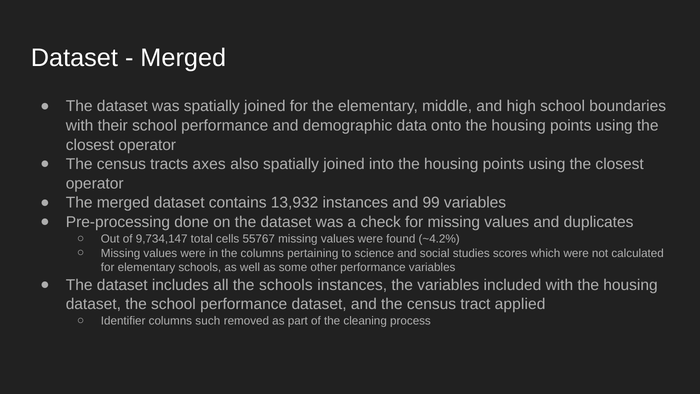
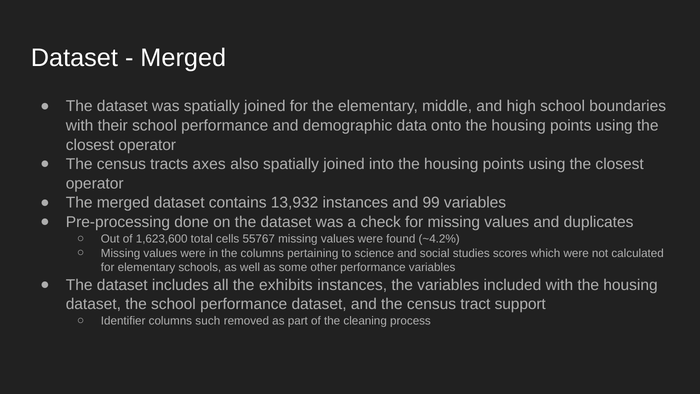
9,734,147: 9,734,147 -> 1,623,600 (162, 239)
the schools: schools -> exhibits (286, 285)
applied: applied -> support (520, 304)
